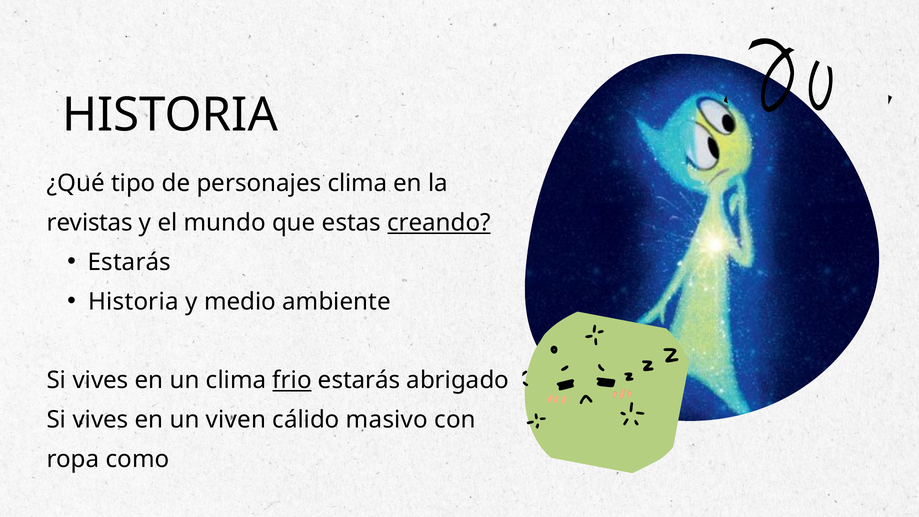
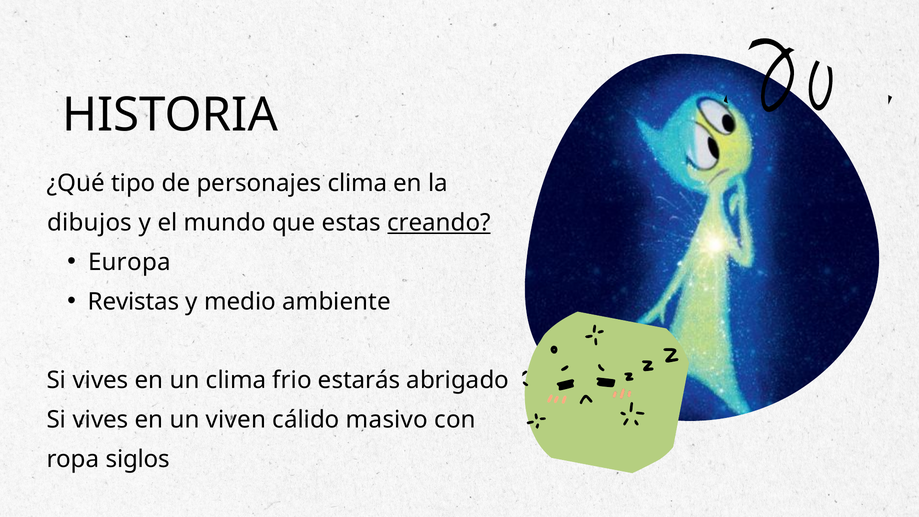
revistas: revistas -> dibujos (90, 223)
Estarás: Estarás -> Europa (129, 262)
Historia: Historia -> Revistas (134, 302)
frio underline: present -> none (292, 380)
como: como -> siglos (138, 459)
